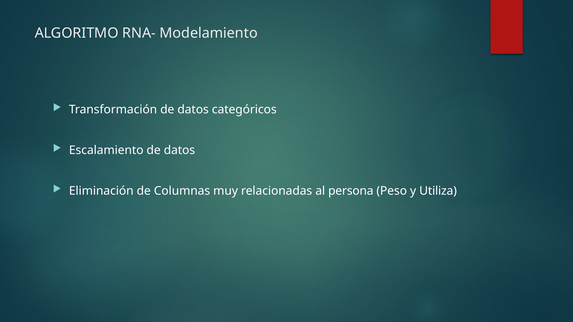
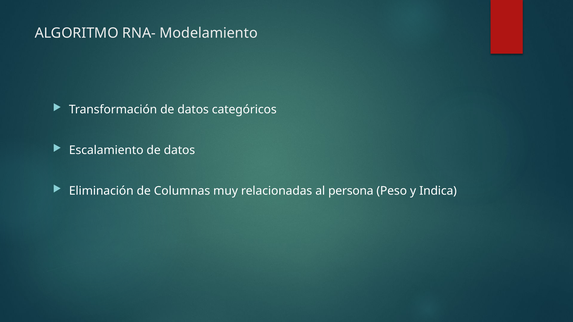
Utiliza: Utiliza -> Indica (438, 191)
